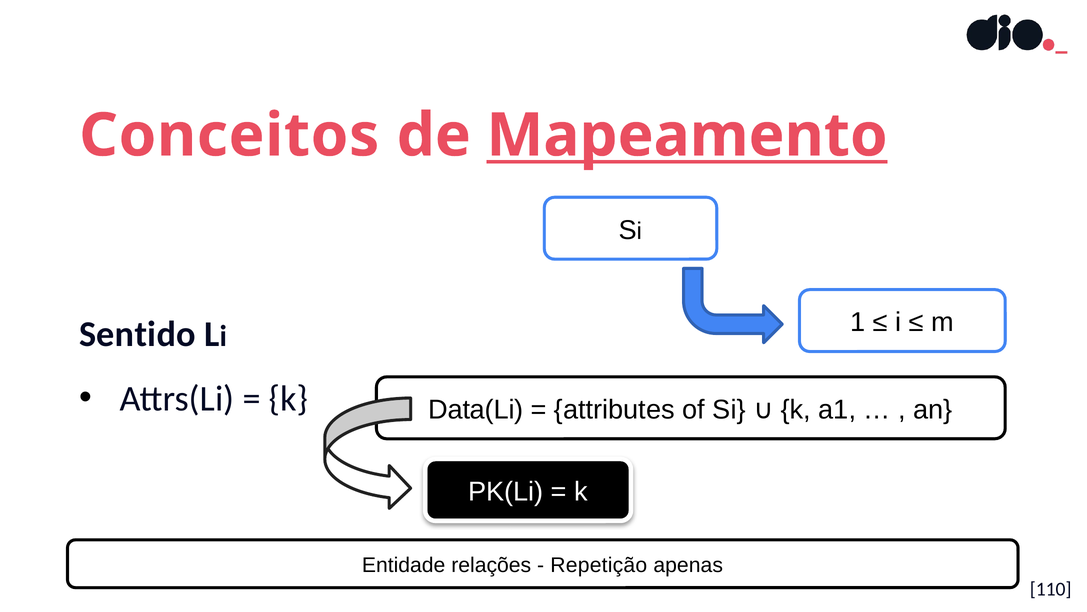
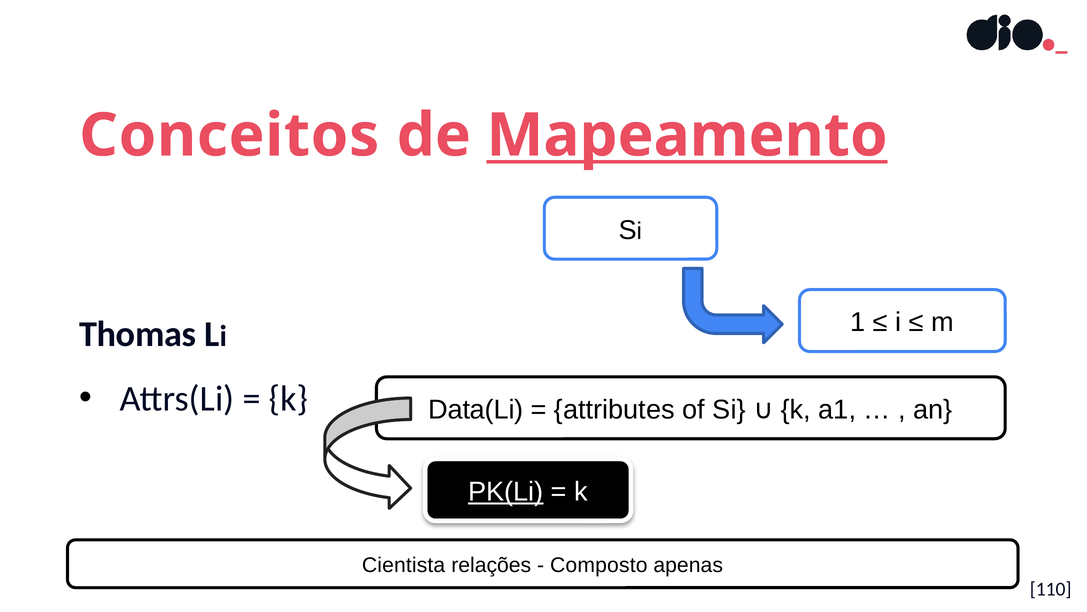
Sentido: Sentido -> Thomas (138, 334)
PK(Li underline: none -> present (506, 491)
Entidade: Entidade -> Cientista (404, 565)
Repetição: Repetição -> Composto (599, 565)
